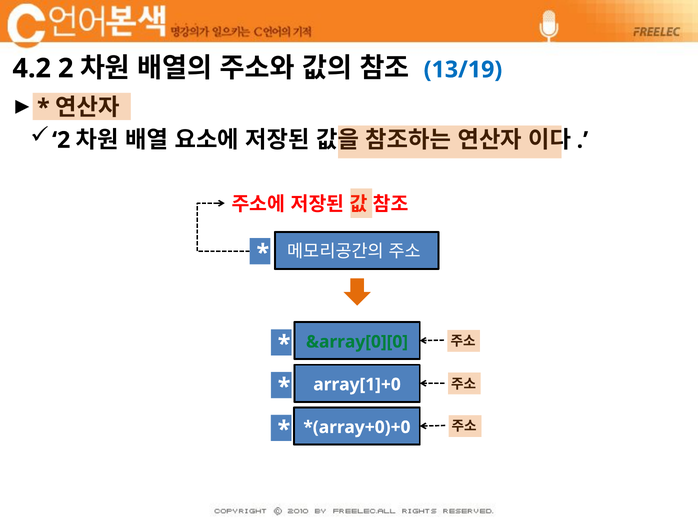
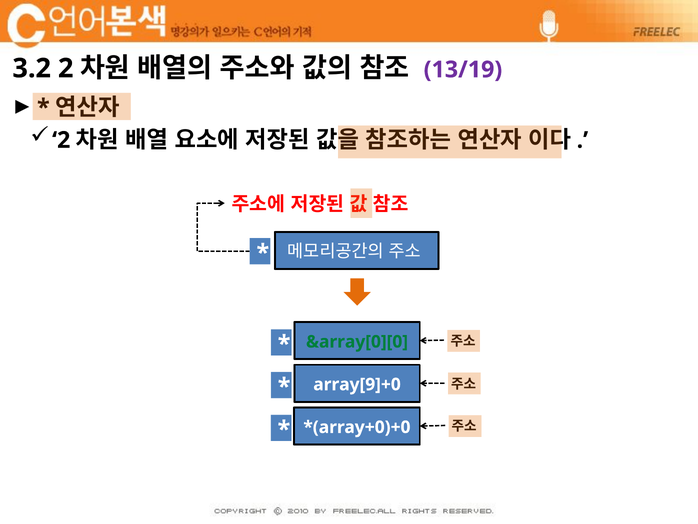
4.2: 4.2 -> 3.2 (32, 68)
13/19 colour: blue -> purple (463, 70)
array[1]+0: array[1]+0 -> array[9]+0 (357, 384)
